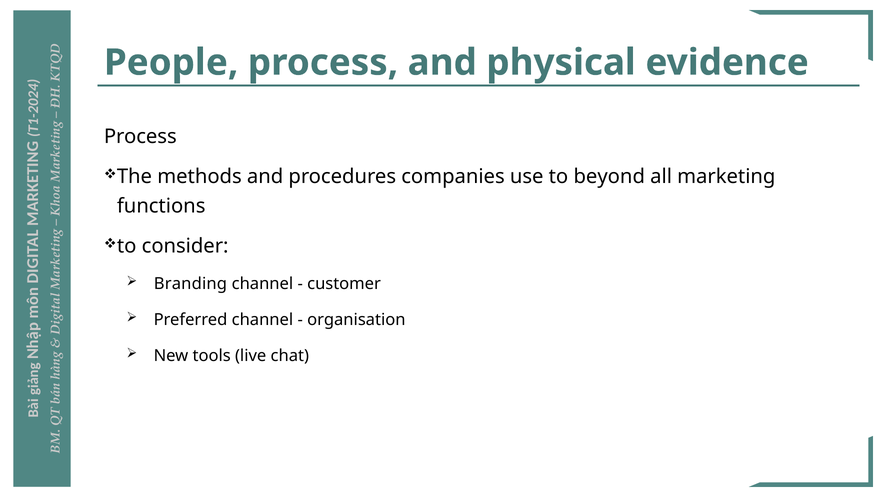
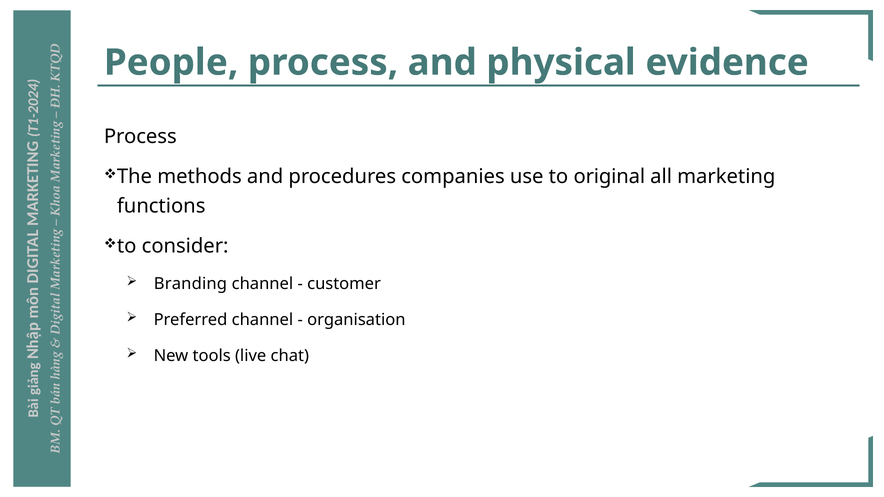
beyond: beyond -> original (609, 177)
